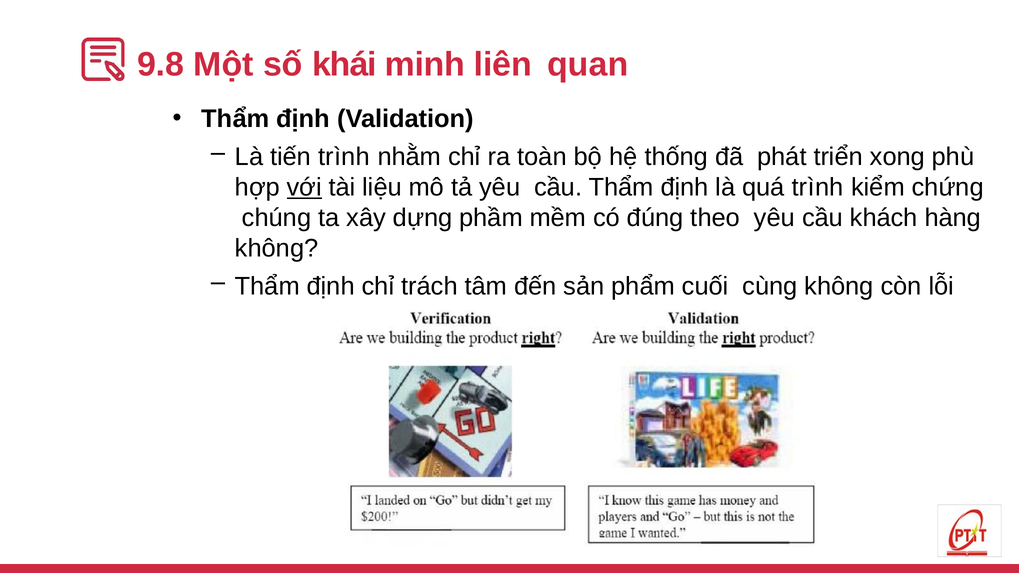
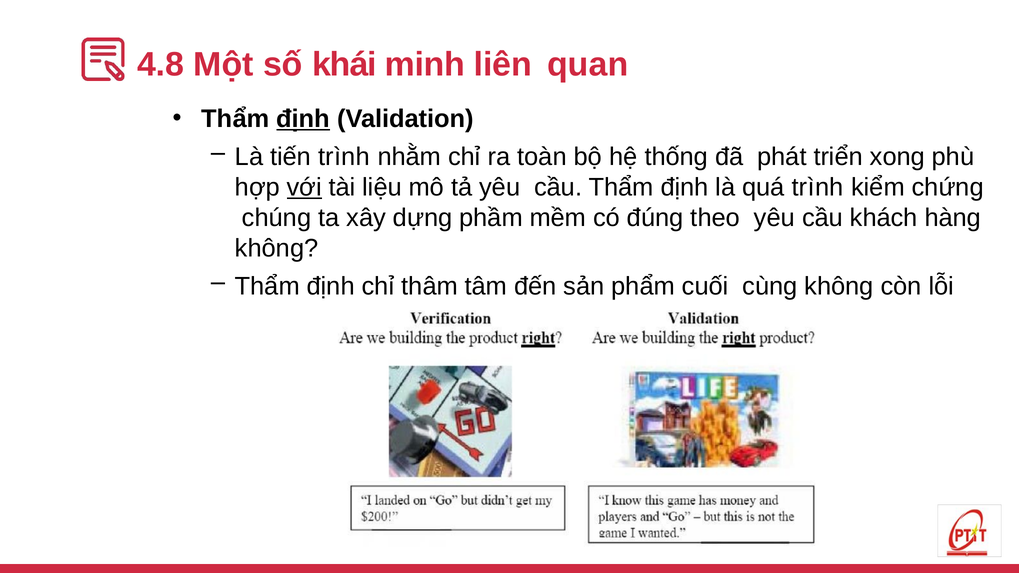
9.8: 9.8 -> 4.8 (161, 65)
định underline: none -> present (303, 119)
trách: trách -> thâm (430, 286)
